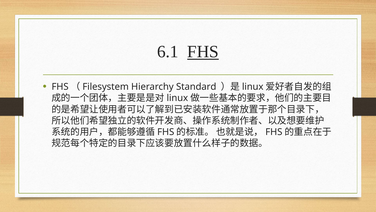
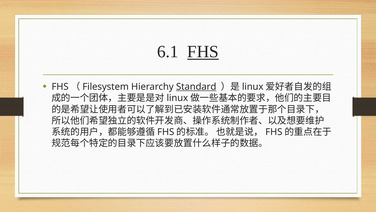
Standard underline: none -> present (196, 87)
